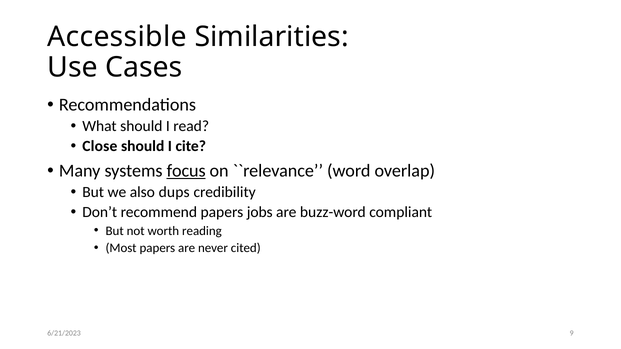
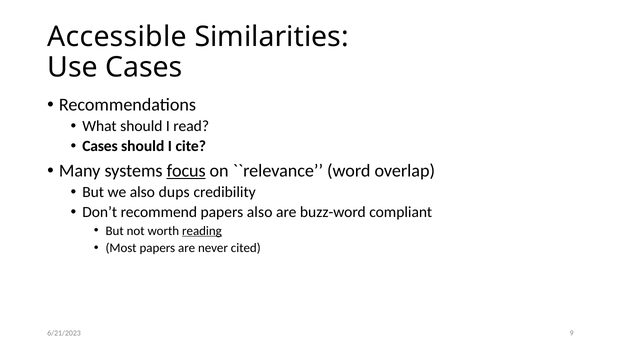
Close: Close -> Cases (100, 146)
papers jobs: jobs -> also (260, 212)
reading underline: none -> present (202, 231)
